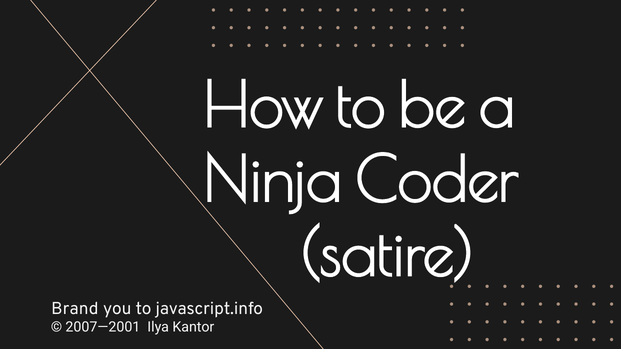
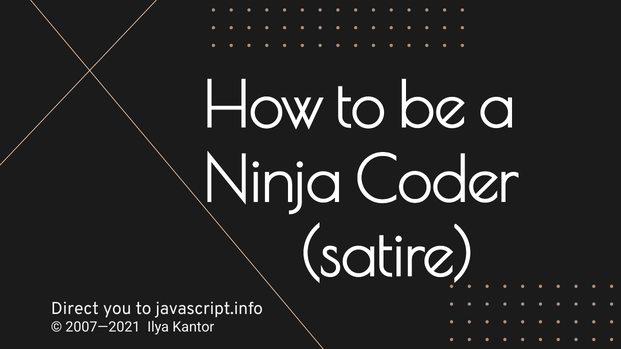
Brand: Brand -> Direct (75, 309)
2007—2001: 2007—2001 -> 2007—2021 (103, 328)
